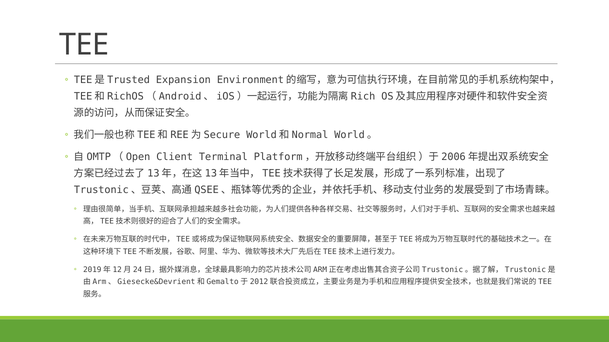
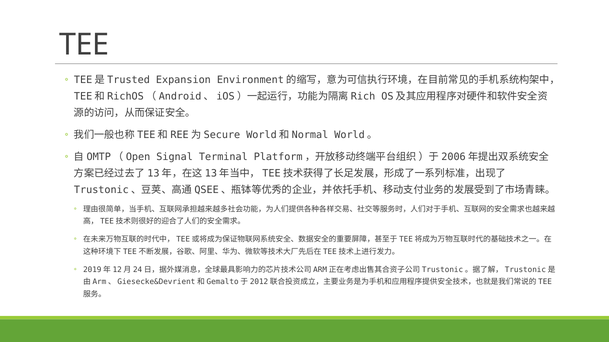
Client: Client -> Signal (175, 157)
